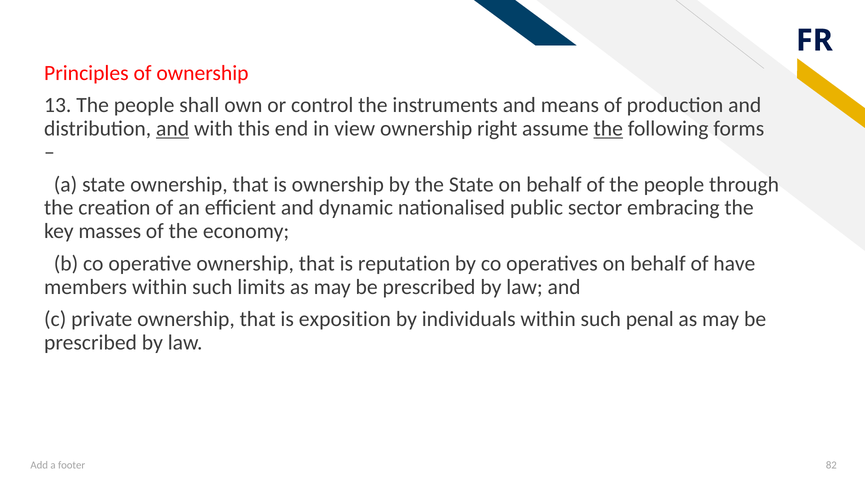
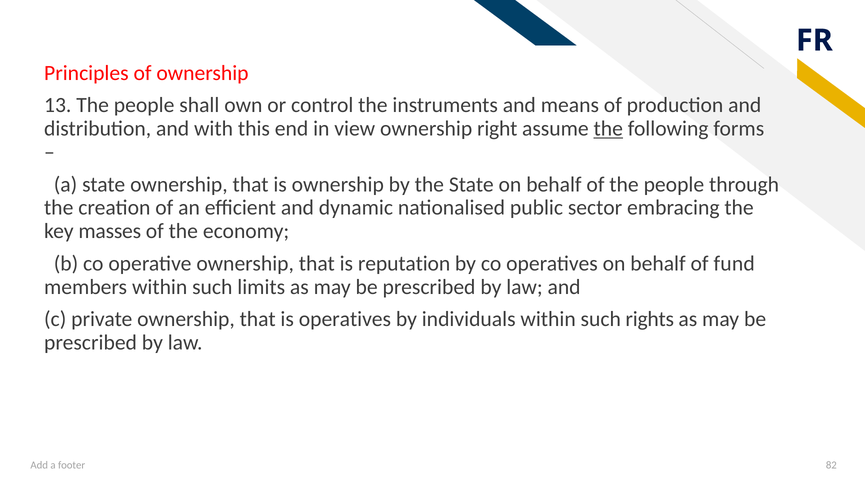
and underline: present -> none (173, 129)
have: have -> fund (734, 263)
is exposition: exposition -> operatives (345, 319)
penal: penal -> rights (650, 319)
